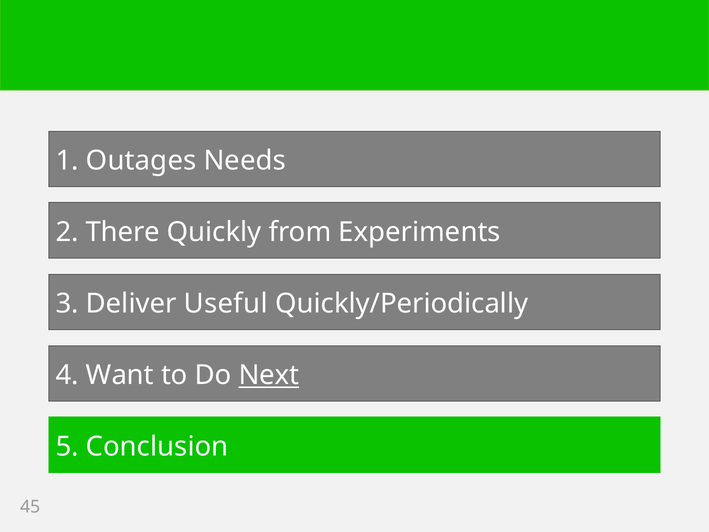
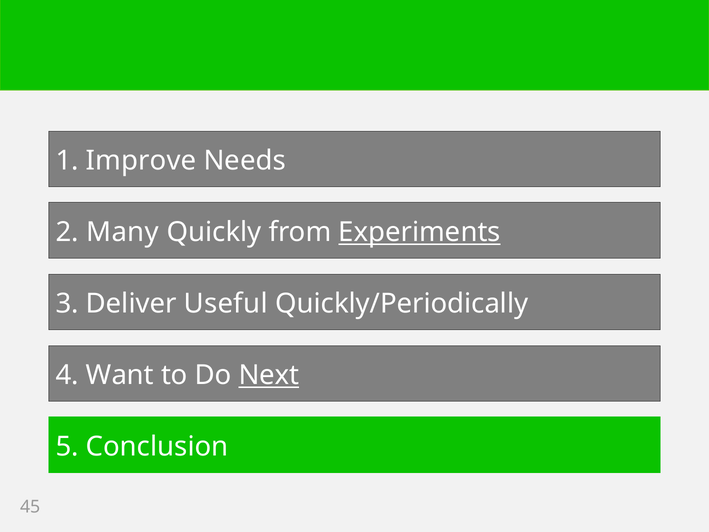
Outages: Outages -> Improve (141, 161)
There: There -> Many (123, 232)
Experiments underline: none -> present (420, 232)
